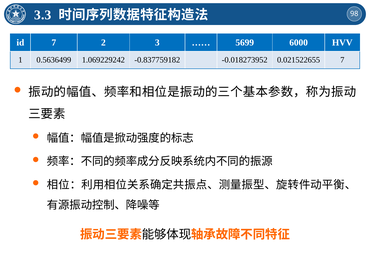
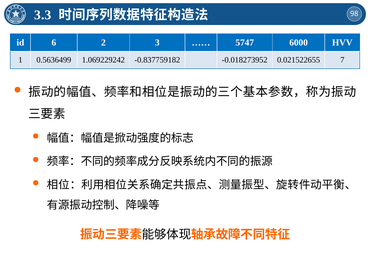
id 7: 7 -> 6 (54, 43)
5699: 5699 -> 5747 (245, 43)
